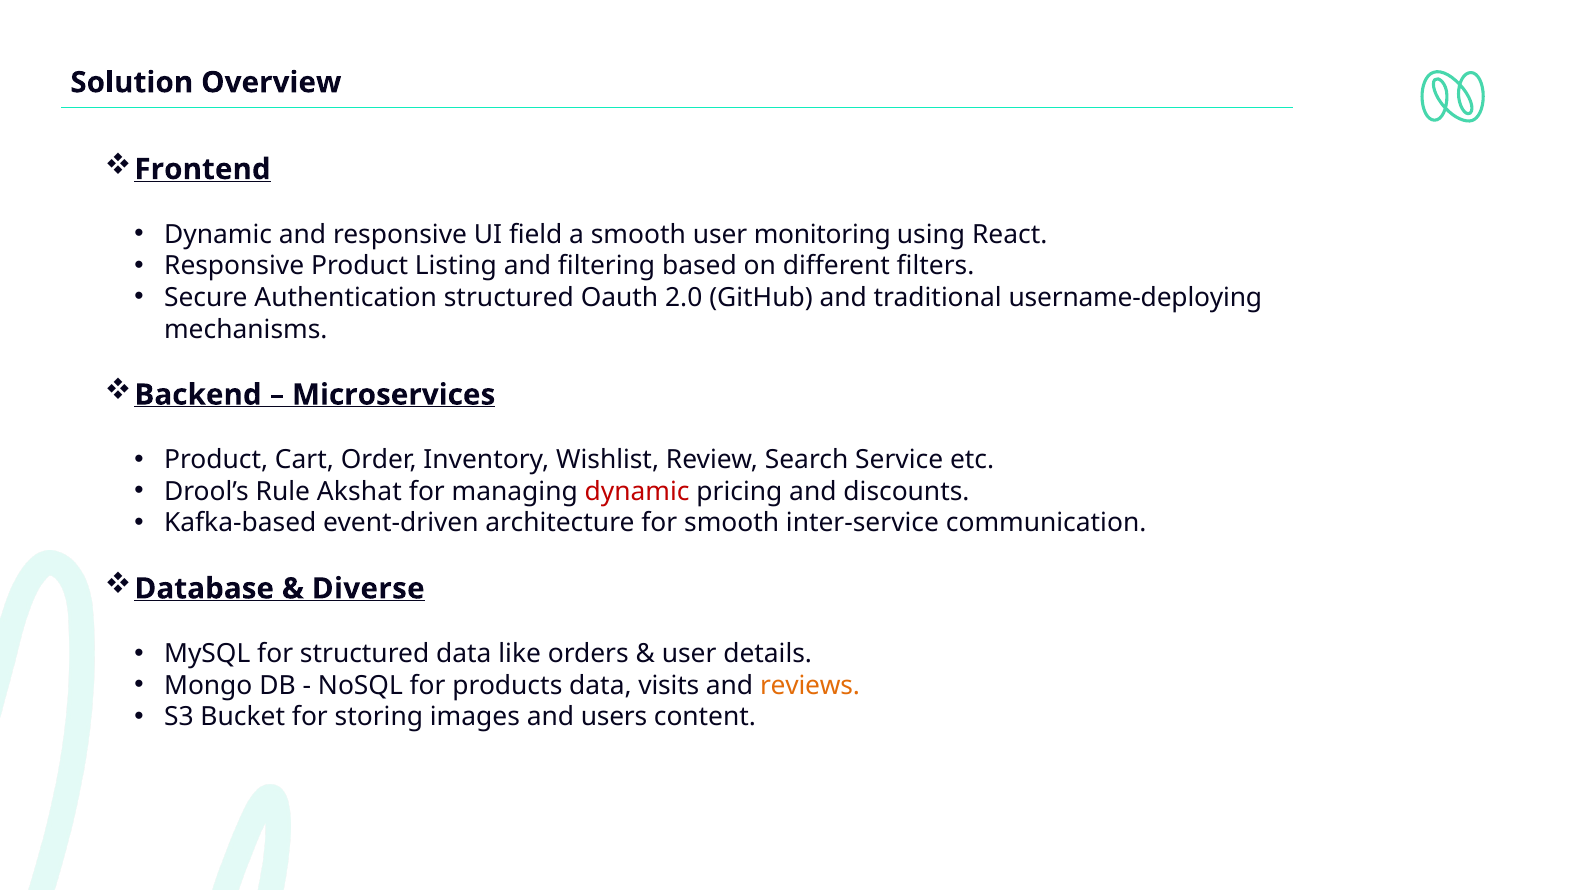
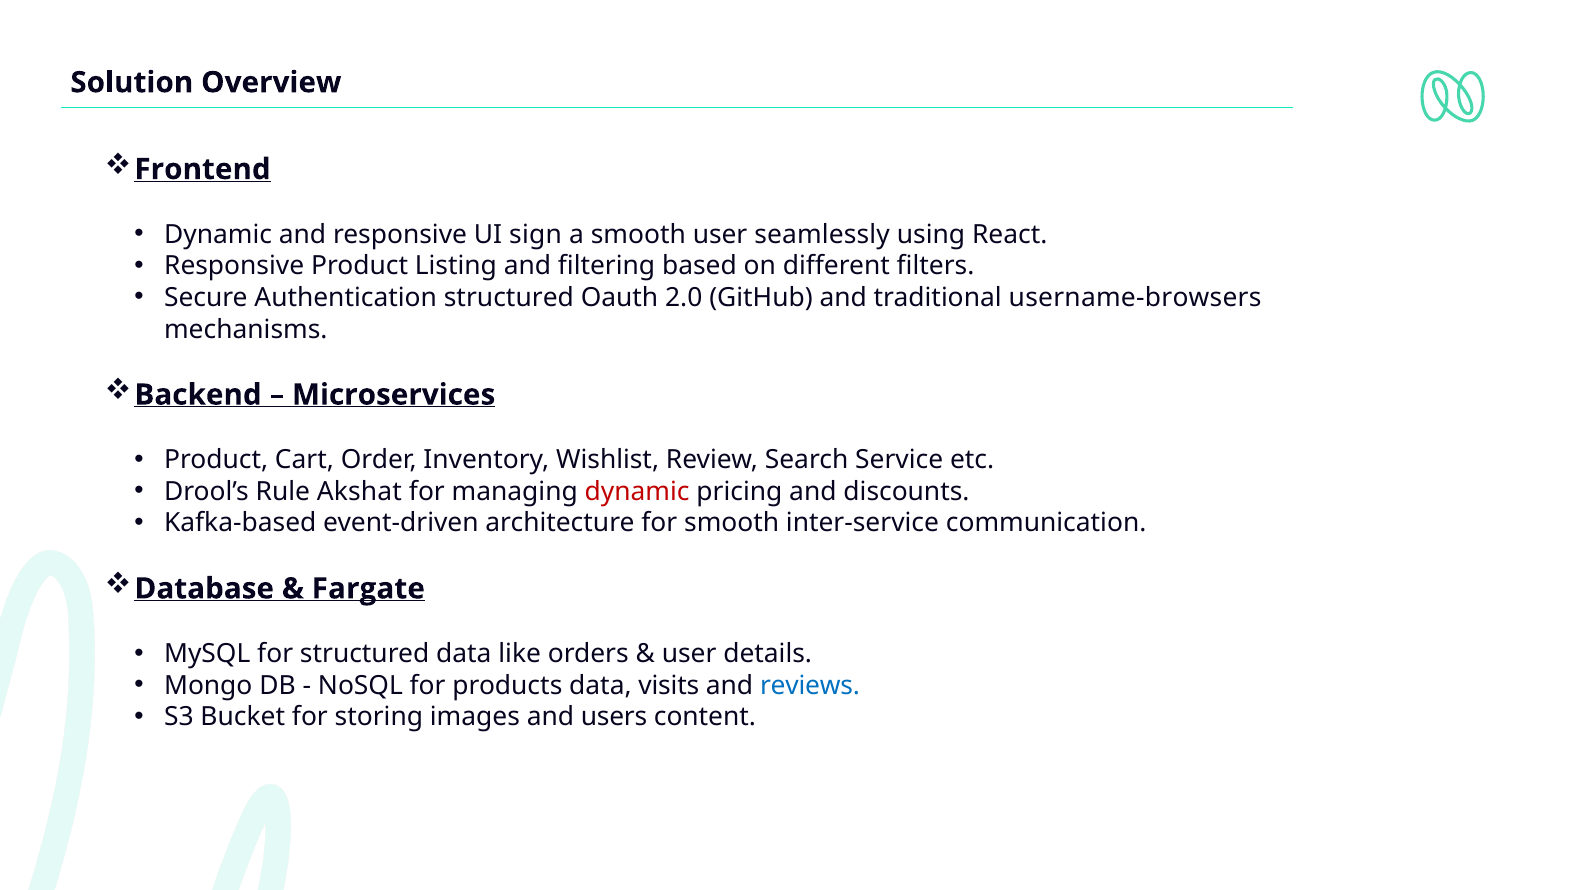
field: field -> sign (536, 234)
monitoring: monitoring -> seamlessly (822, 234)
username-deploying: username-deploying -> username-browsers (1135, 298)
Diverse: Diverse -> Fargate (368, 589)
reviews colour: orange -> blue (810, 685)
